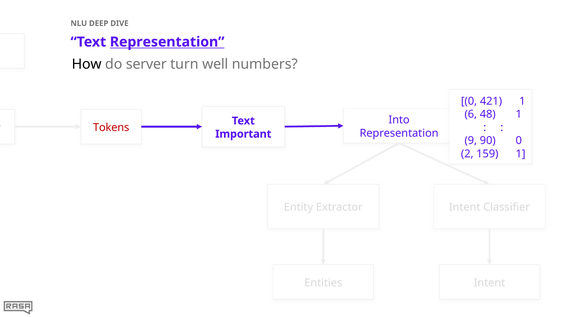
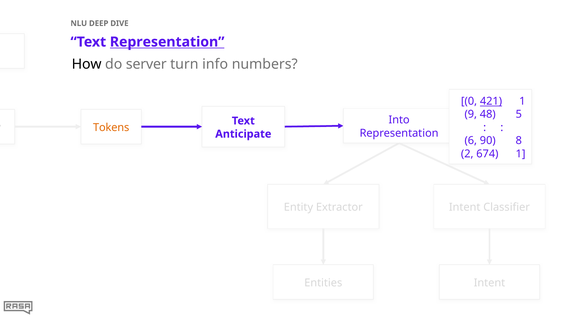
well: well -> info (215, 64)
421 underline: none -> present (491, 101)
6: 6 -> 9 (471, 114)
48 1: 1 -> 5 (519, 114)
Tokens colour: red -> orange (111, 127)
Important: Important -> Anticipate (243, 134)
9: 9 -> 6 (471, 141)
90 0: 0 -> 8 (519, 141)
159: 159 -> 674 (487, 154)
